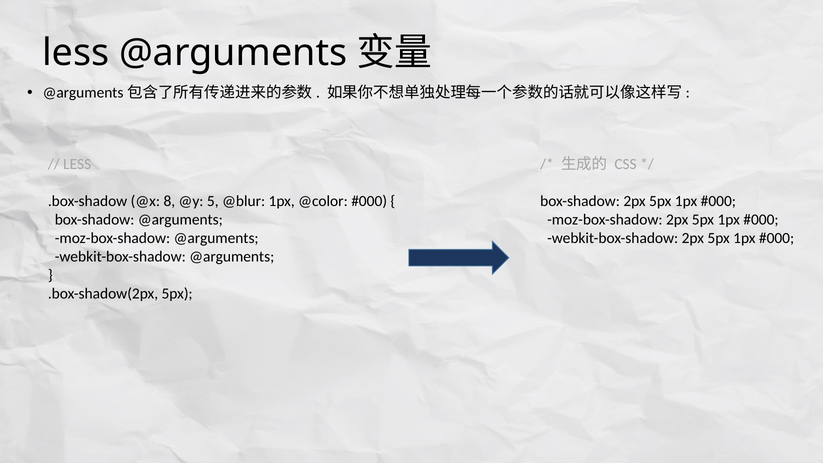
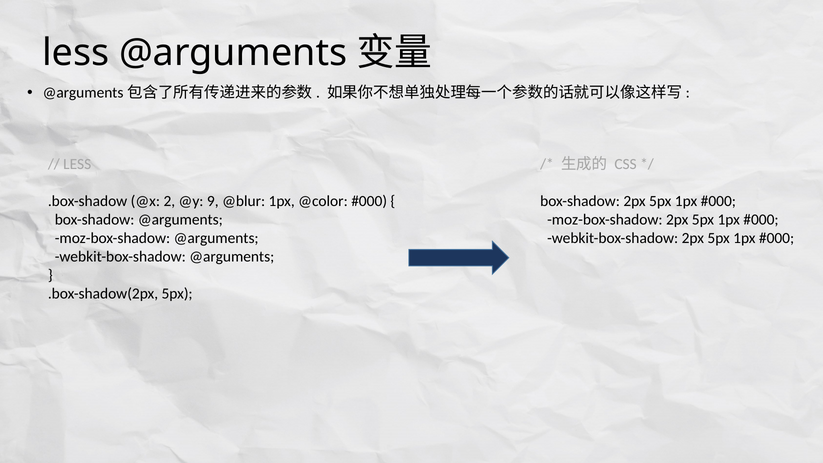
8: 8 -> 2 (169, 201)
5: 5 -> 9 (213, 201)
